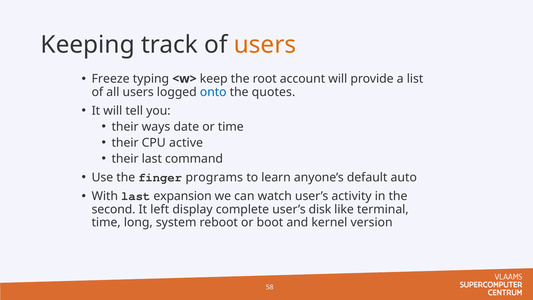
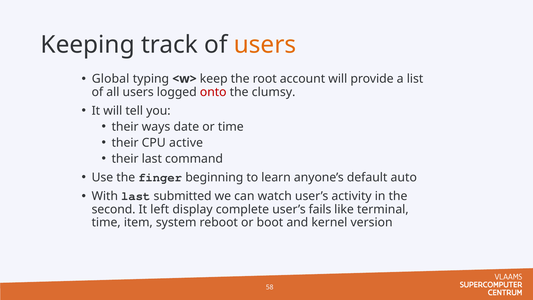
Freeze: Freeze -> Global (111, 79)
onto colour: blue -> red (213, 92)
quotes: quotes -> clumsy (274, 92)
programs: programs -> beginning (214, 177)
expansion: expansion -> submitted (183, 196)
disk: disk -> fails (320, 209)
long: long -> item (138, 222)
